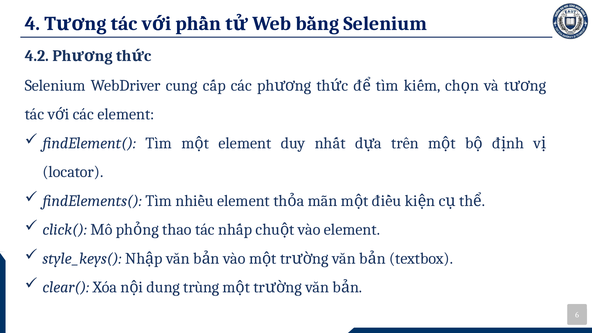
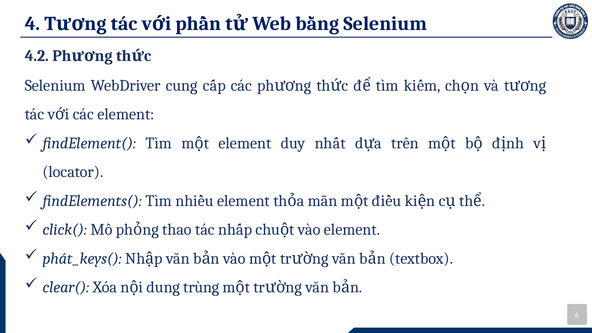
style_keys(: style_keys( -> phát_keys( (82, 258)
